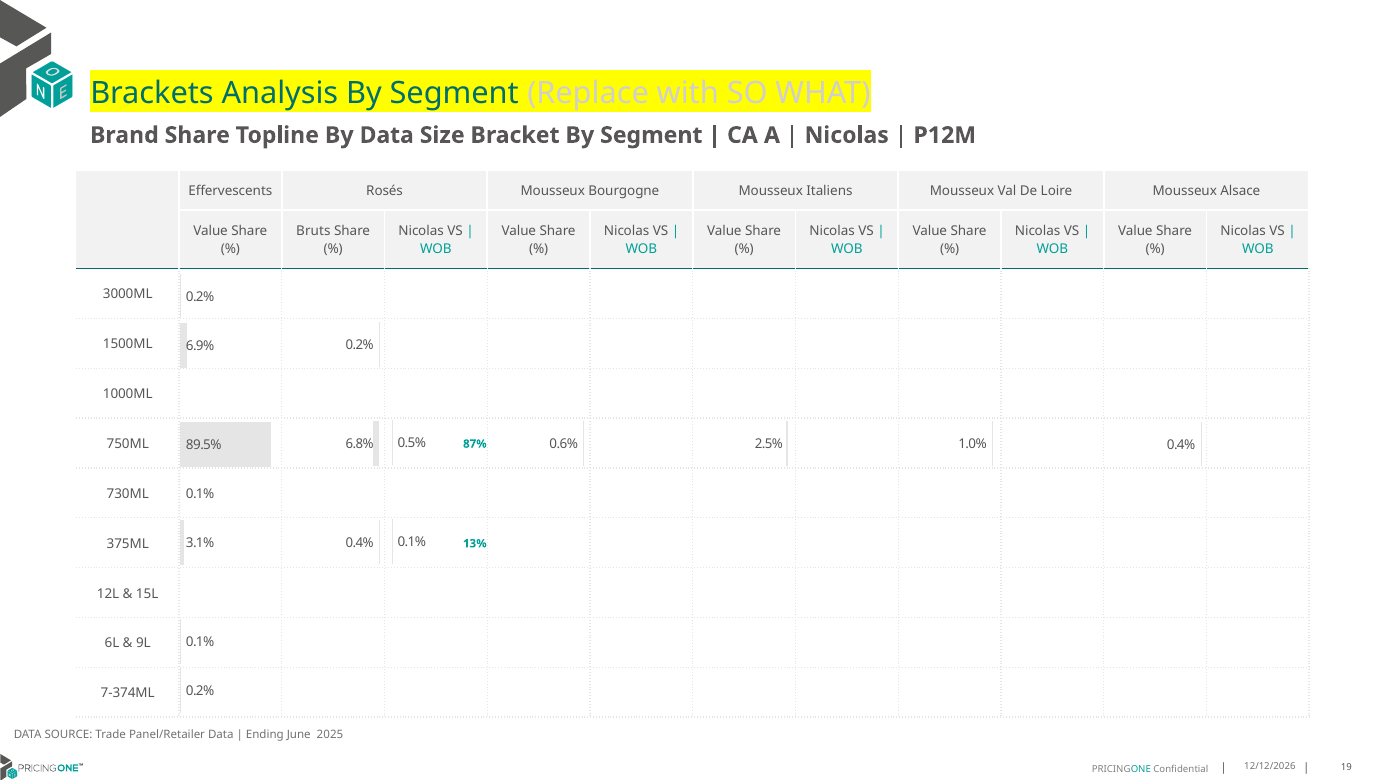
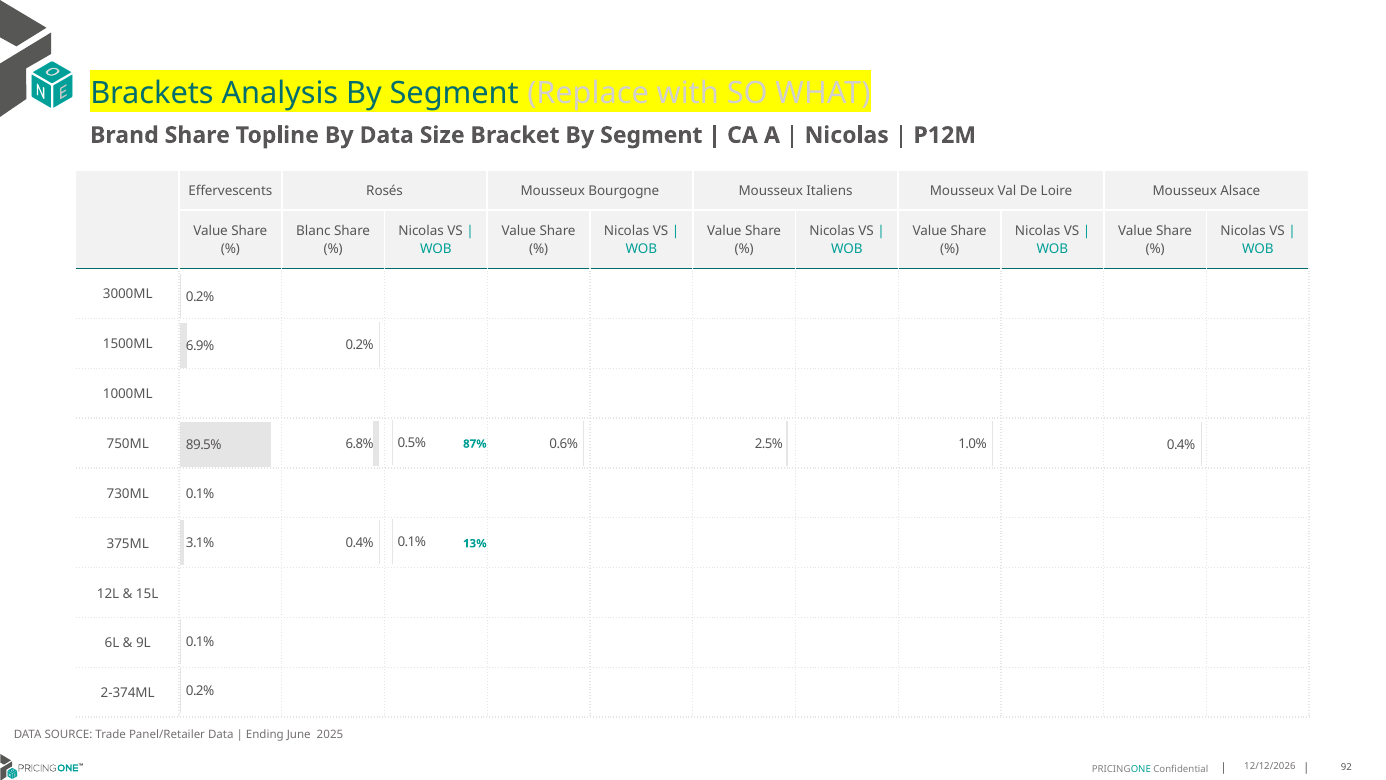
Bruts: Bruts -> Blanc (313, 231)
7-374ML: 7-374ML -> 2-374ML (128, 693)
19: 19 -> 92 (1346, 767)
